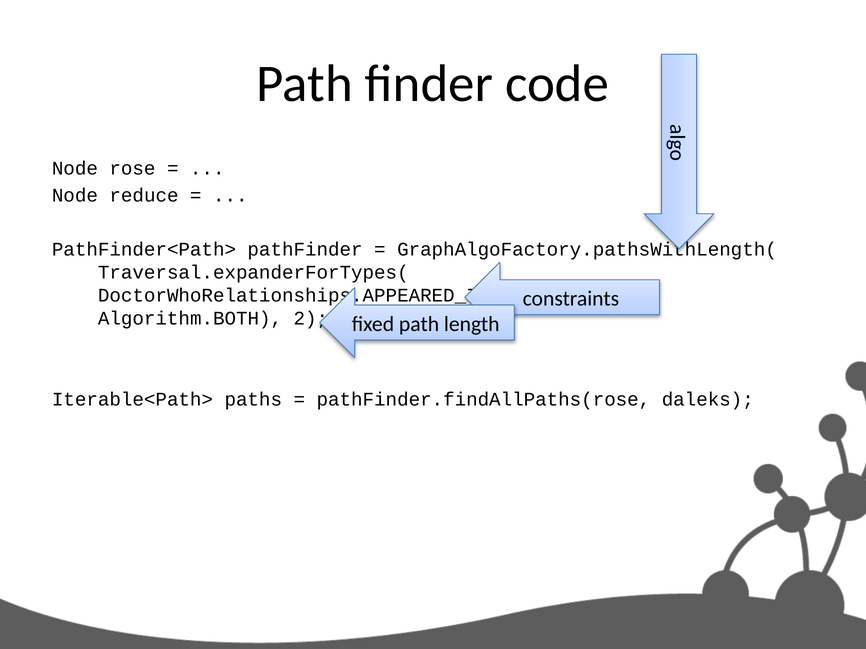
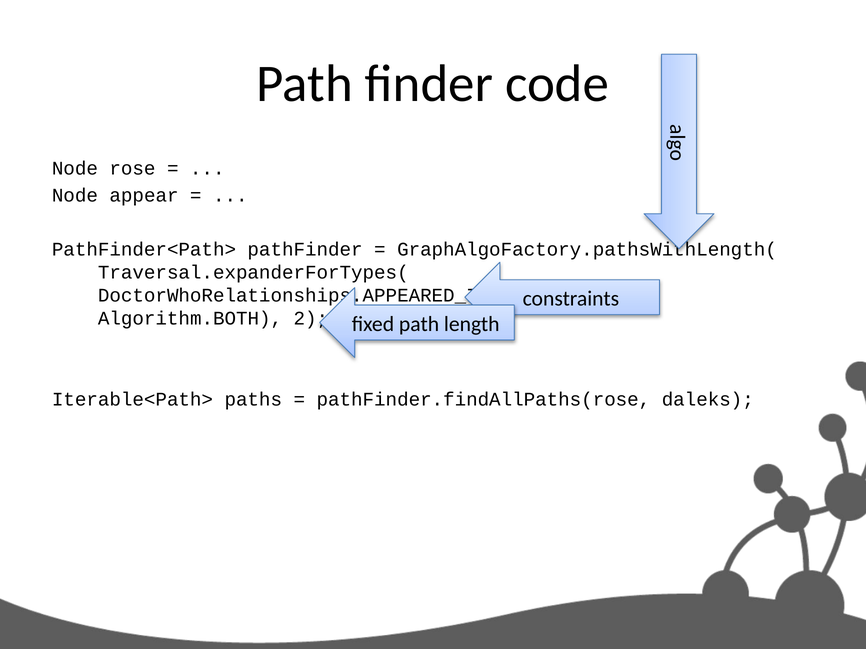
reduce: reduce -> appear (144, 196)
